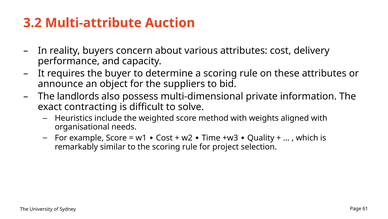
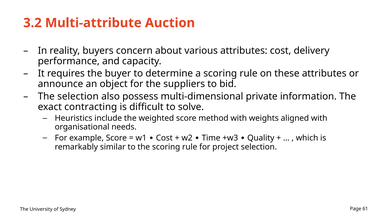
The landlords: landlords -> selection (78, 96)
